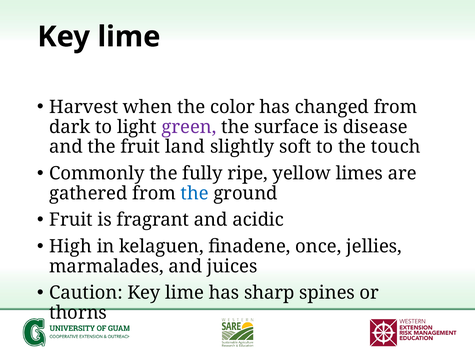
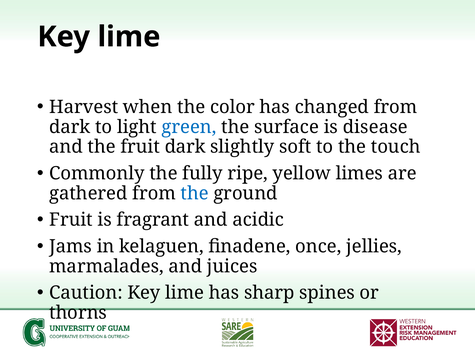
green colour: purple -> blue (189, 127)
fruit land: land -> dark (185, 147)
High: High -> Jams (71, 247)
